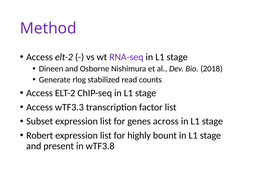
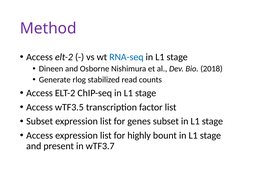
RNA-seq colour: purple -> blue (126, 57)
wTF3.3: wTF3.3 -> wTF3.5 (69, 107)
genes across: across -> subset (166, 121)
Robert: Robert -> Access (40, 135)
wTF3.8: wTF3.8 -> wTF3.7 (100, 146)
